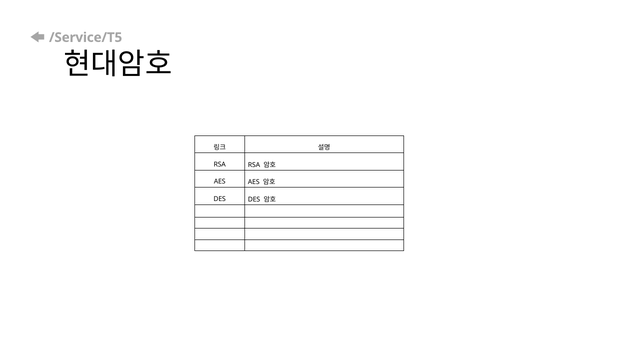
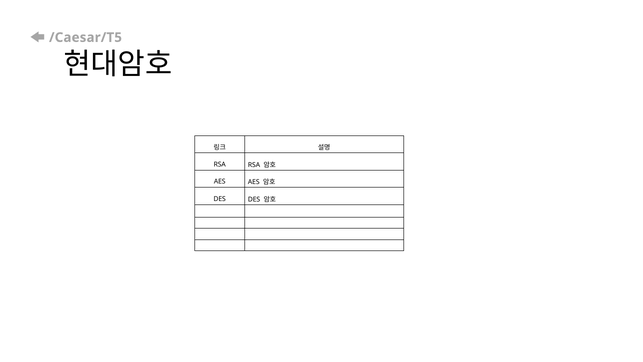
/Service/T5: /Service/T5 -> /Caesar/T5 (85, 37)
